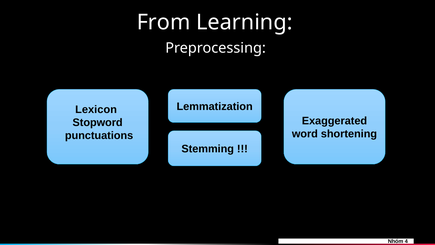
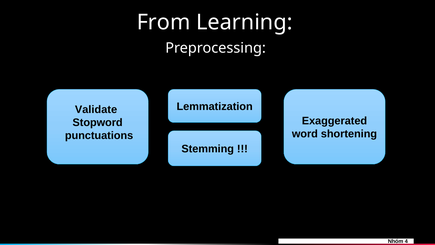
Lexicon: Lexicon -> Validate (96, 109)
